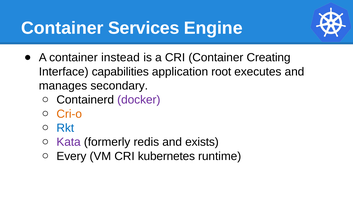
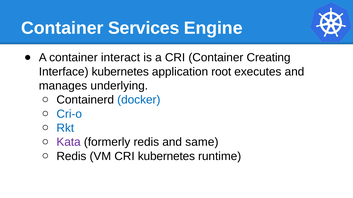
instead: instead -> interact (120, 58)
Interface capabilities: capabilities -> kubernetes (120, 72)
secondary: secondary -> underlying (119, 86)
docker colour: purple -> blue (139, 100)
Cri-o colour: orange -> blue (69, 114)
exists: exists -> same (202, 142)
Every: Every -> Redis (71, 157)
